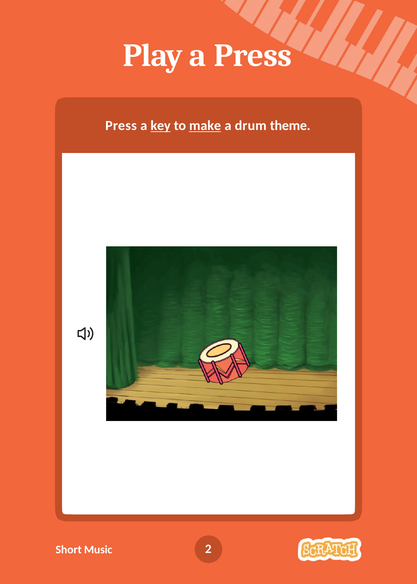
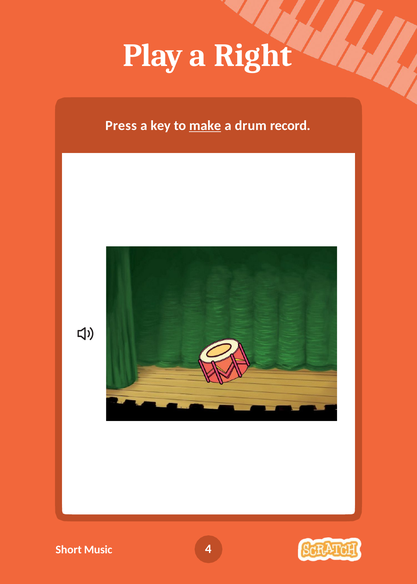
a Press: Press -> Right (253, 55)
key underline: present -> none (161, 126)
theme: theme -> record (290, 126)
2: 2 -> 4 (208, 549)
